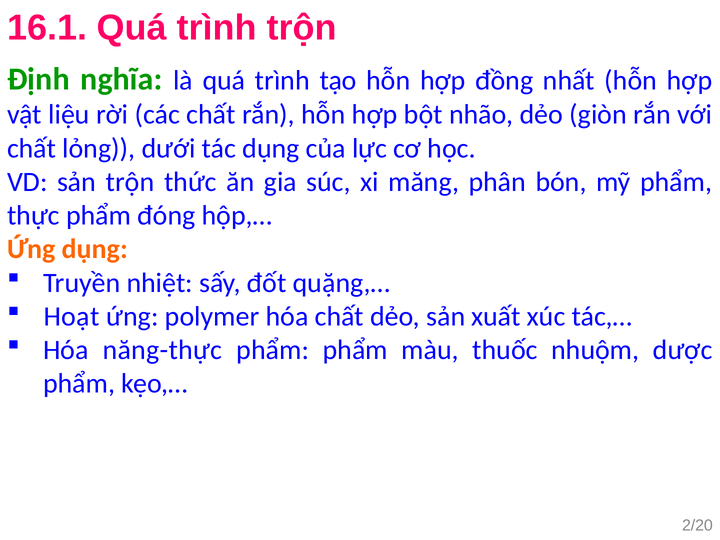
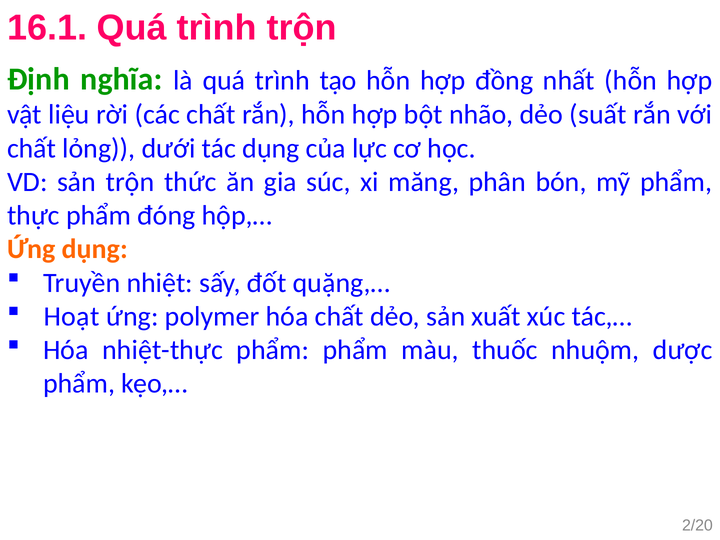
giòn: giòn -> suất (598, 115)
năng-thực: năng-thực -> nhiệt-thực (163, 350)
